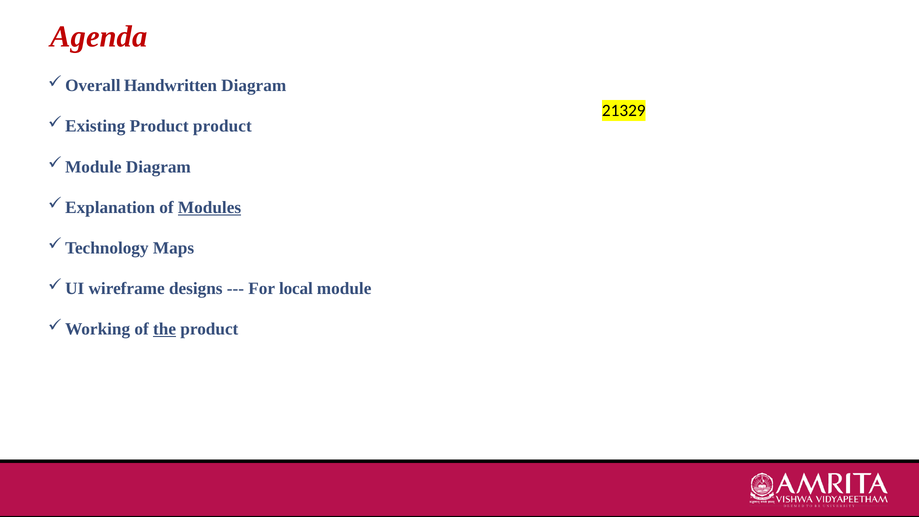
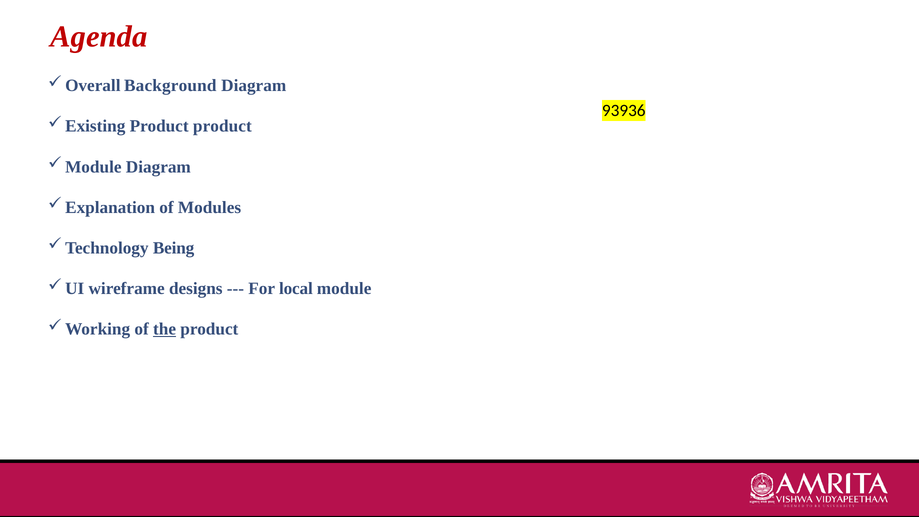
Handwritten: Handwritten -> Background (170, 86)
21329: 21329 -> 93936 (624, 111)
Modules underline: present -> none (210, 207)
Maps: Maps -> Being (174, 248)
